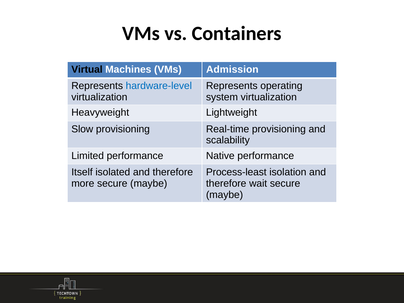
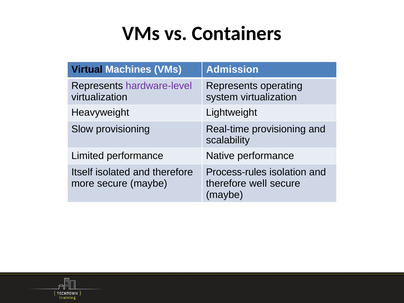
hardware-level colour: blue -> purple (159, 86)
Process-least: Process-least -> Process-rules (236, 172)
wait: wait -> well (258, 183)
